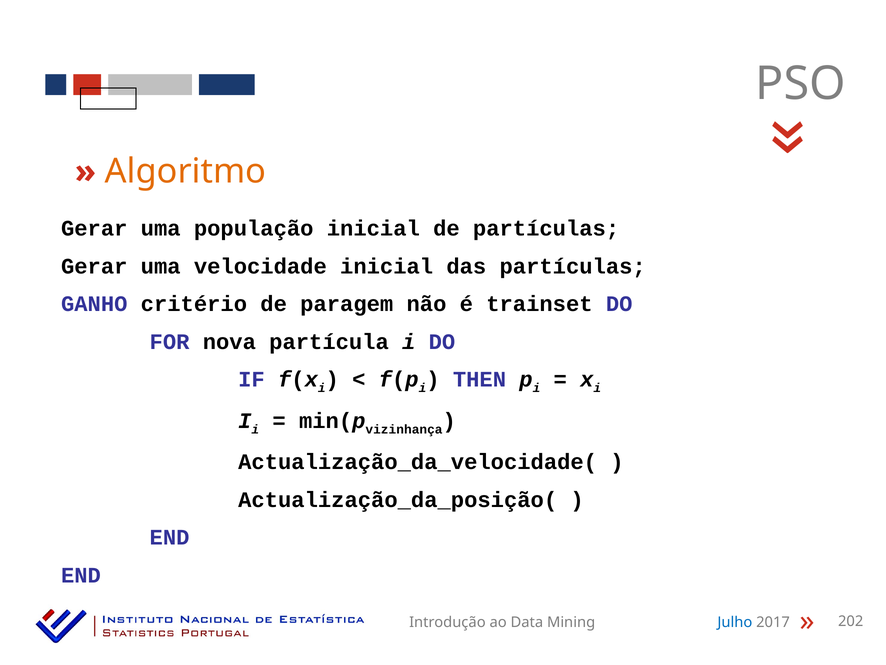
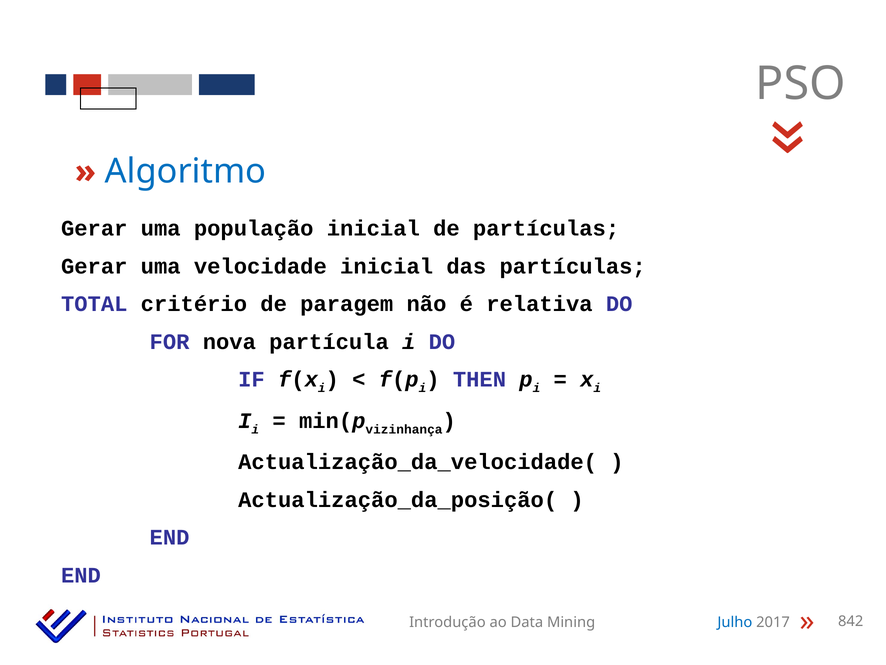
Algoritmo colour: orange -> blue (185, 171)
GANHO: GANHO -> TOTAL (94, 304)
trainset: trainset -> relativa (539, 304)
202: 202 -> 842 (851, 621)
